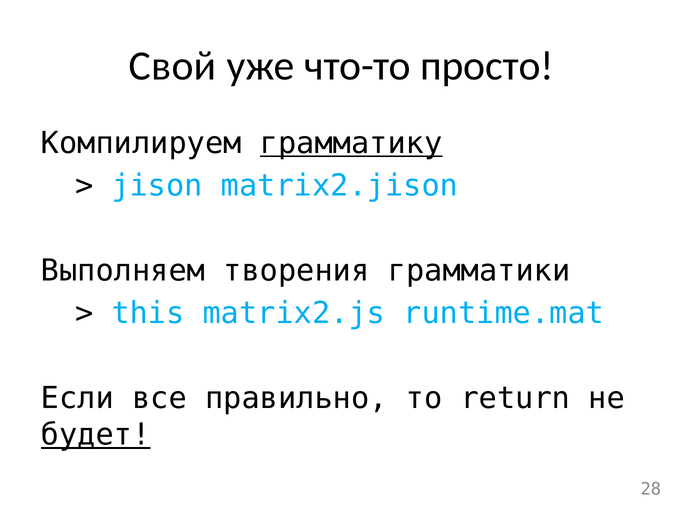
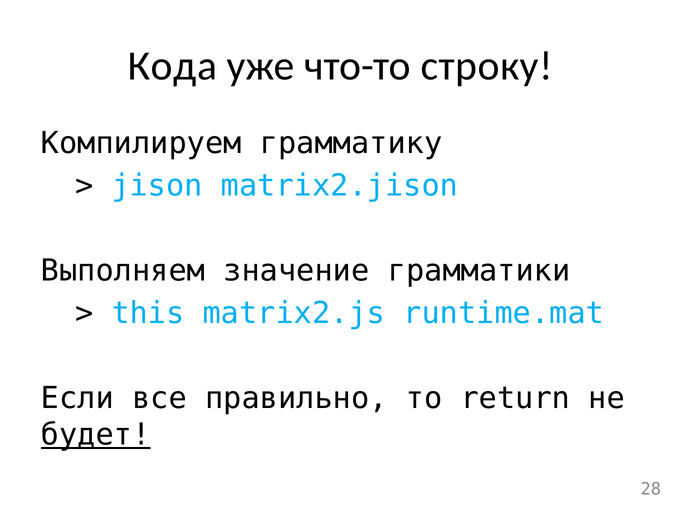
Свой: Свой -> Кода (172, 66)
просто: просто -> строку (487, 66)
грамматику underline: present -> none (351, 143)
творения: творения -> значение (296, 271)
